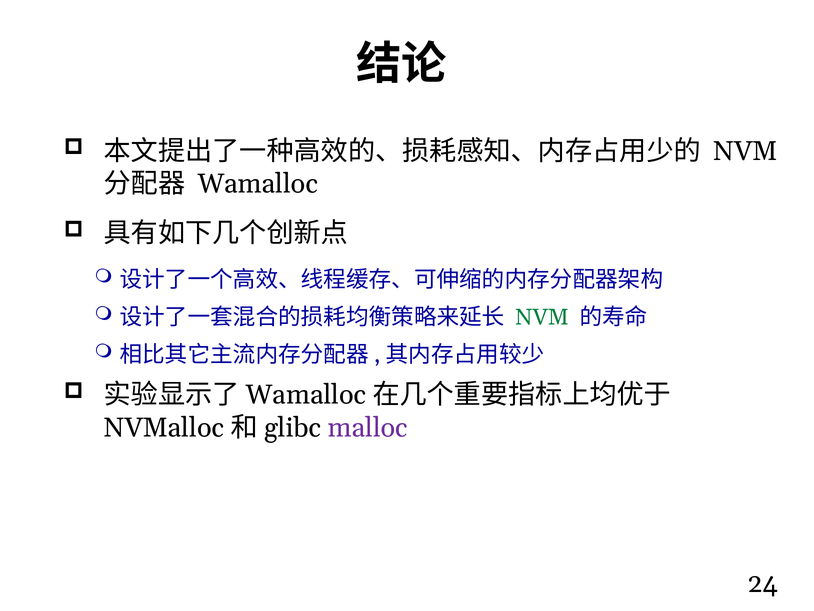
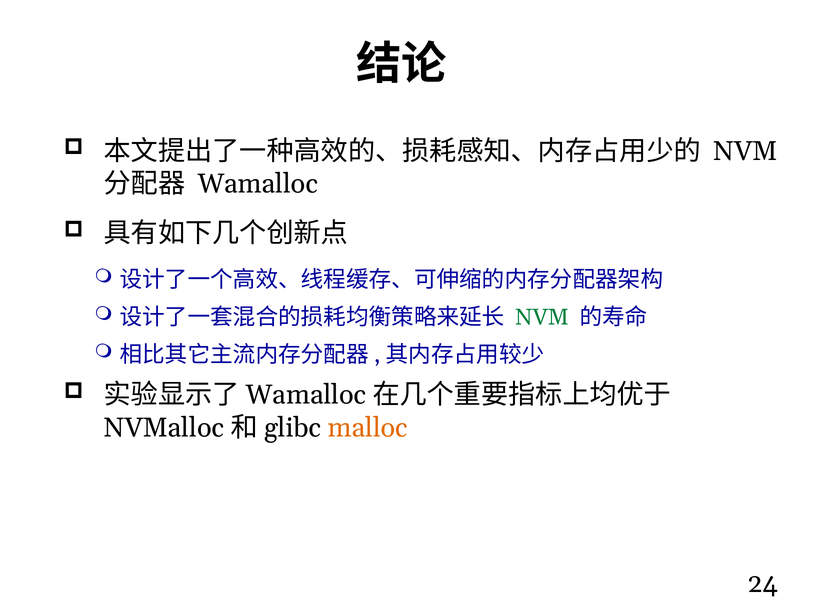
malloc colour: purple -> orange (368, 427)
